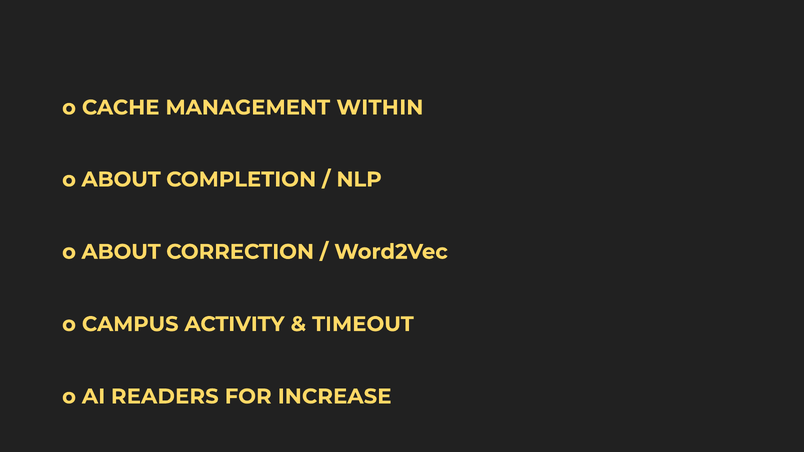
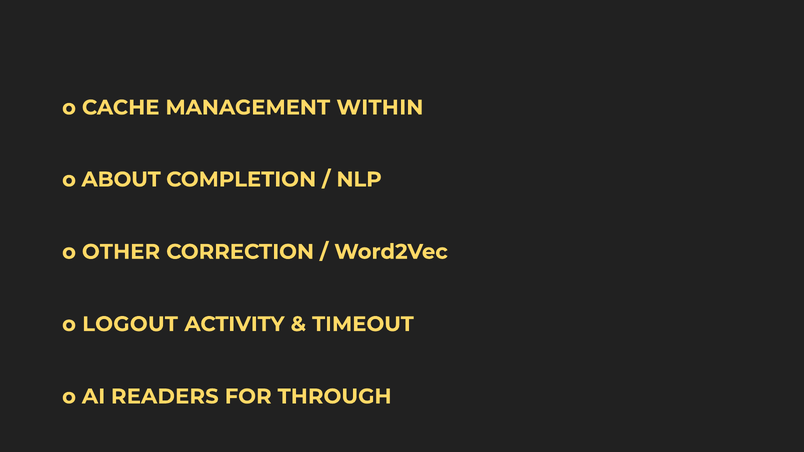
ABOUT: ABOUT -> OTHER (121, 252)
CAMPUS: CAMPUS -> LOGOUT (130, 324)
INCREASE: INCREASE -> THROUGH (335, 397)
